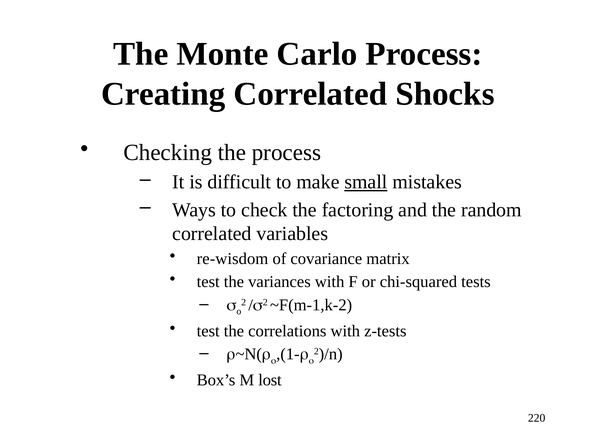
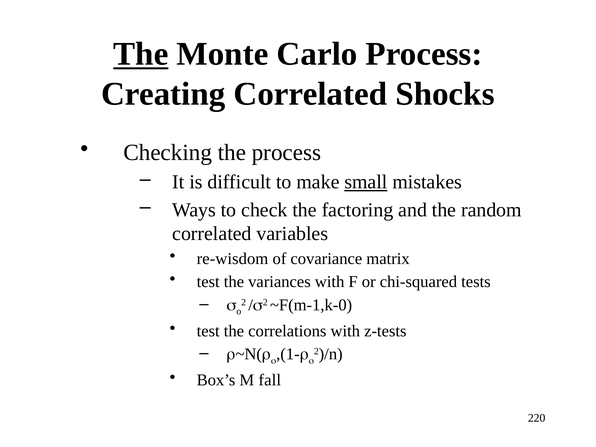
The underline: none -> present (141, 54)
~F(m-1,k-2: ~F(m-1,k-2 -> ~F(m-1,k-0 (311, 305)
lost: lost -> fall (270, 380)
